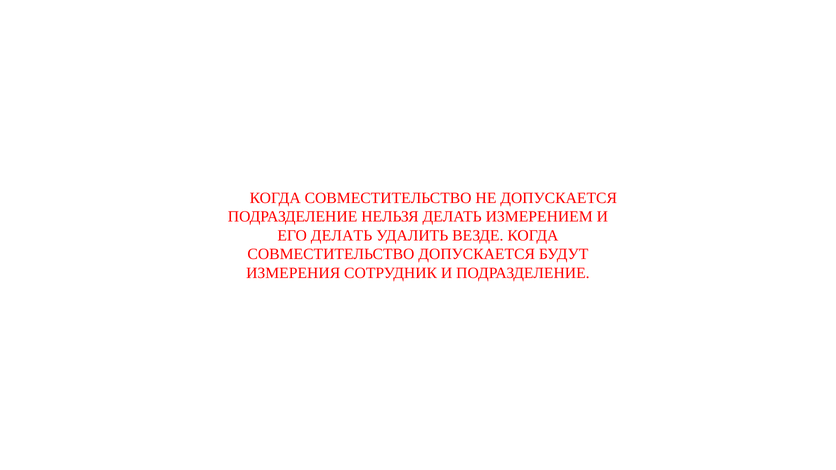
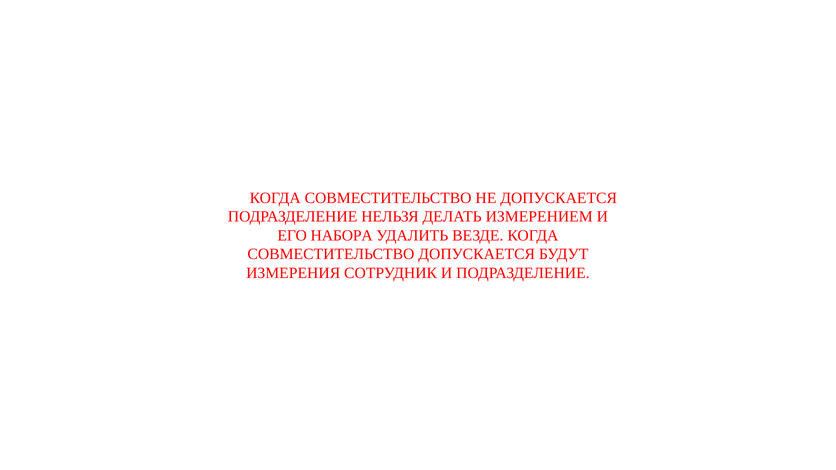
ЕГО ДЕЛАТЬ: ДЕЛАТЬ -> НАБОРА (342, 236)
